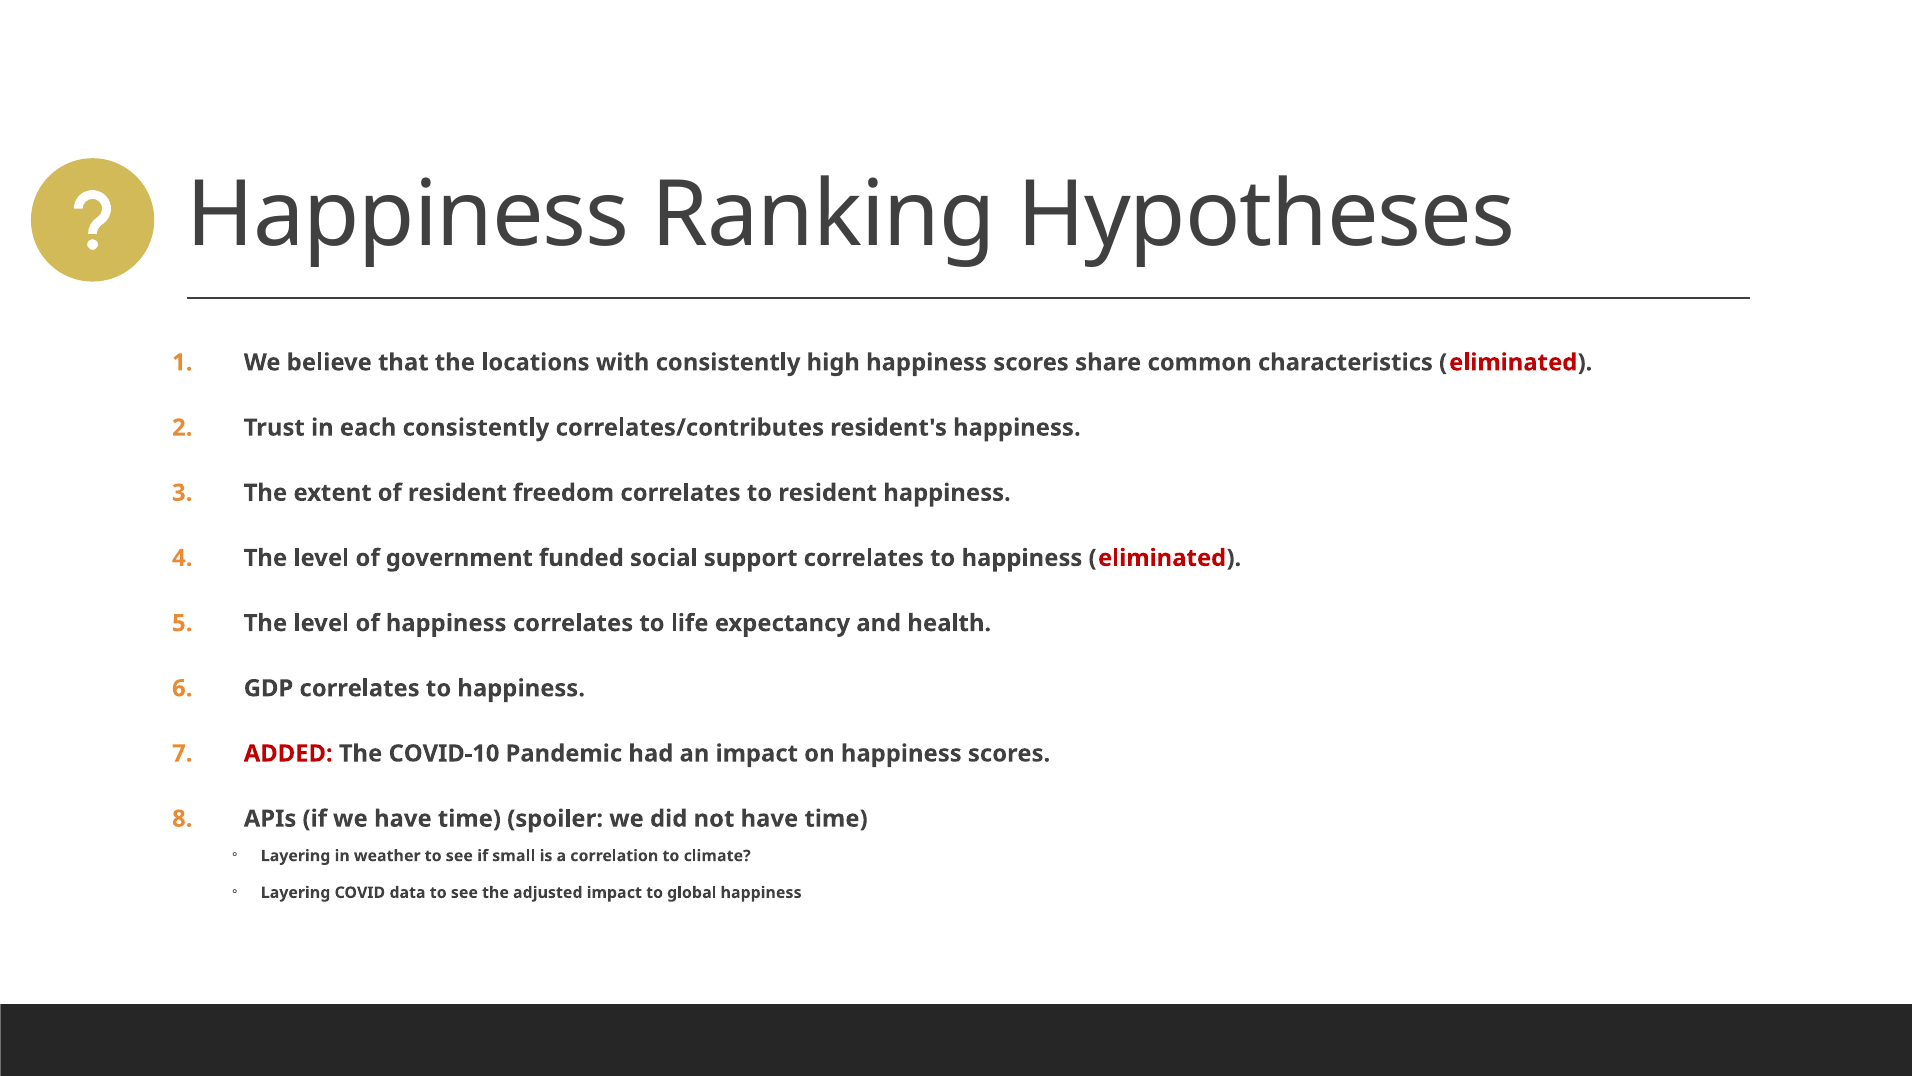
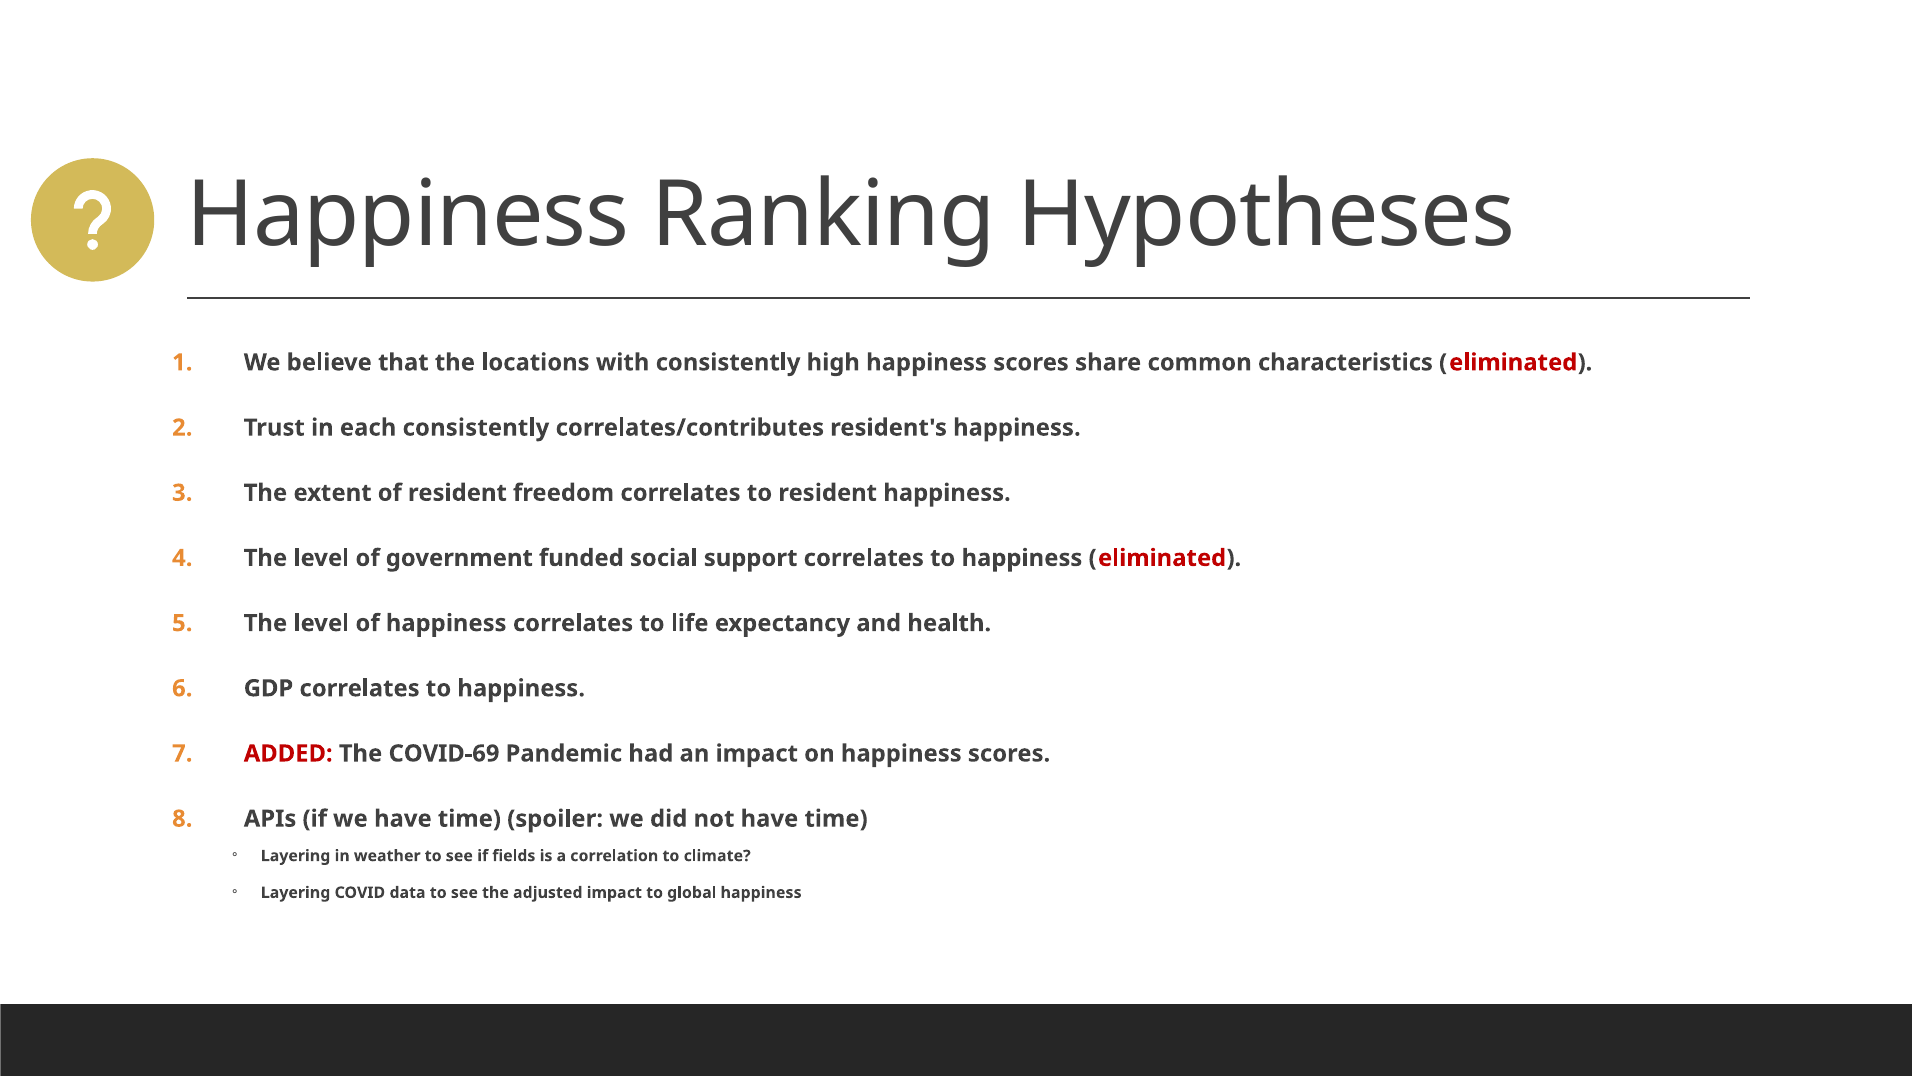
COVID-10: COVID-10 -> COVID-69 (444, 753)
small: small -> fields (514, 855)
